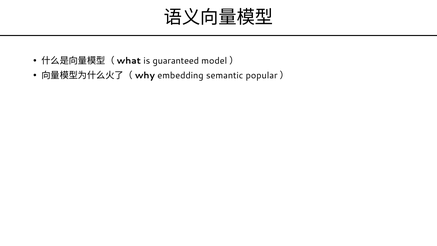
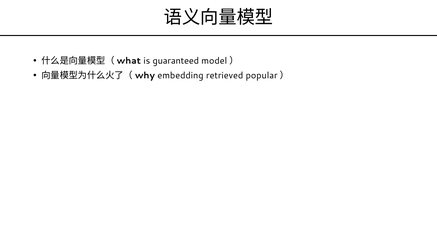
semantic: semantic -> retrieved (225, 75)
